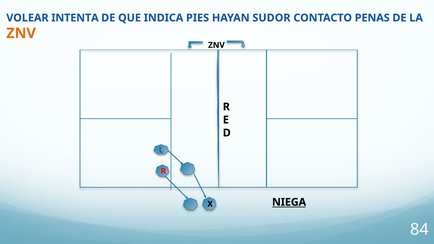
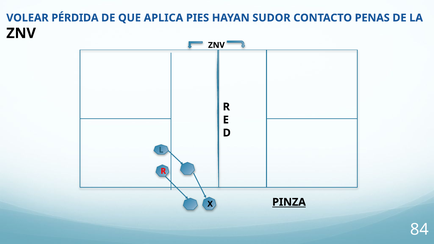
INTENTA: INTENTA -> PÉRDIDA (75, 18)
INDICA: INDICA -> APLICA (163, 18)
ZNV colour: orange -> black (21, 33)
NIEGA: NIEGA -> PINZA (289, 202)
